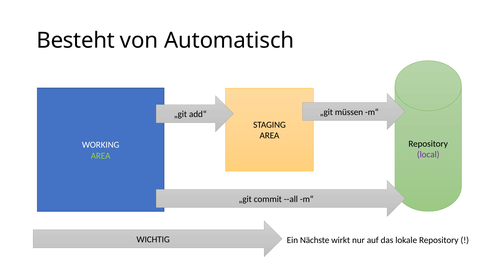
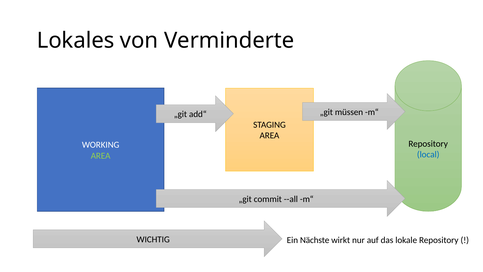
Besteht: Besteht -> Lokales (76, 41)
Automatisch: Automatisch -> Verminderte (229, 41)
local colour: purple -> blue (428, 154)
